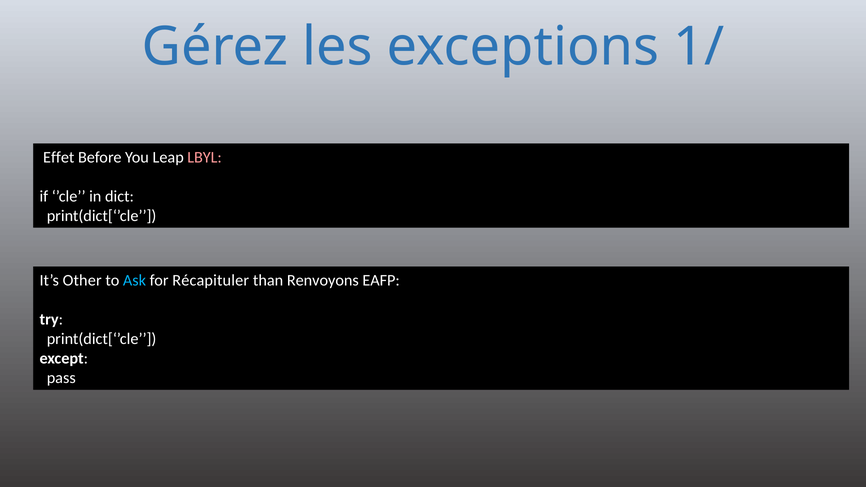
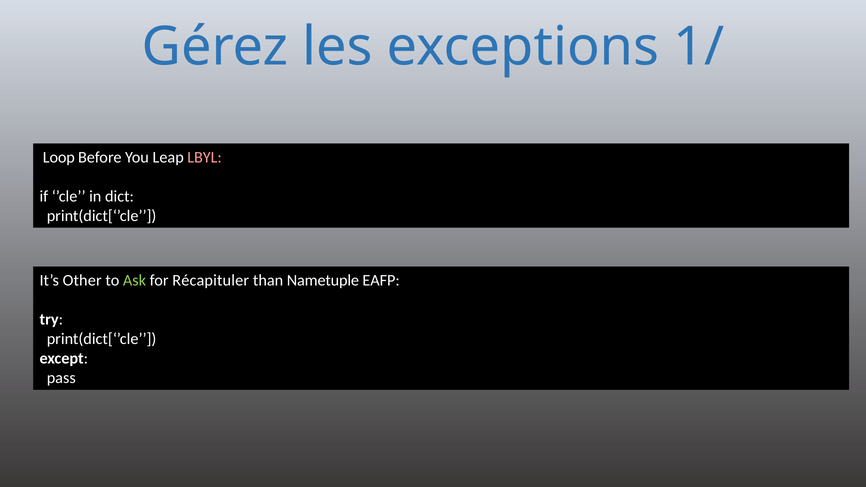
Effet: Effet -> Loop (59, 158)
Ask colour: light blue -> light green (135, 281)
Renvoyons: Renvoyons -> Nametuple (323, 281)
